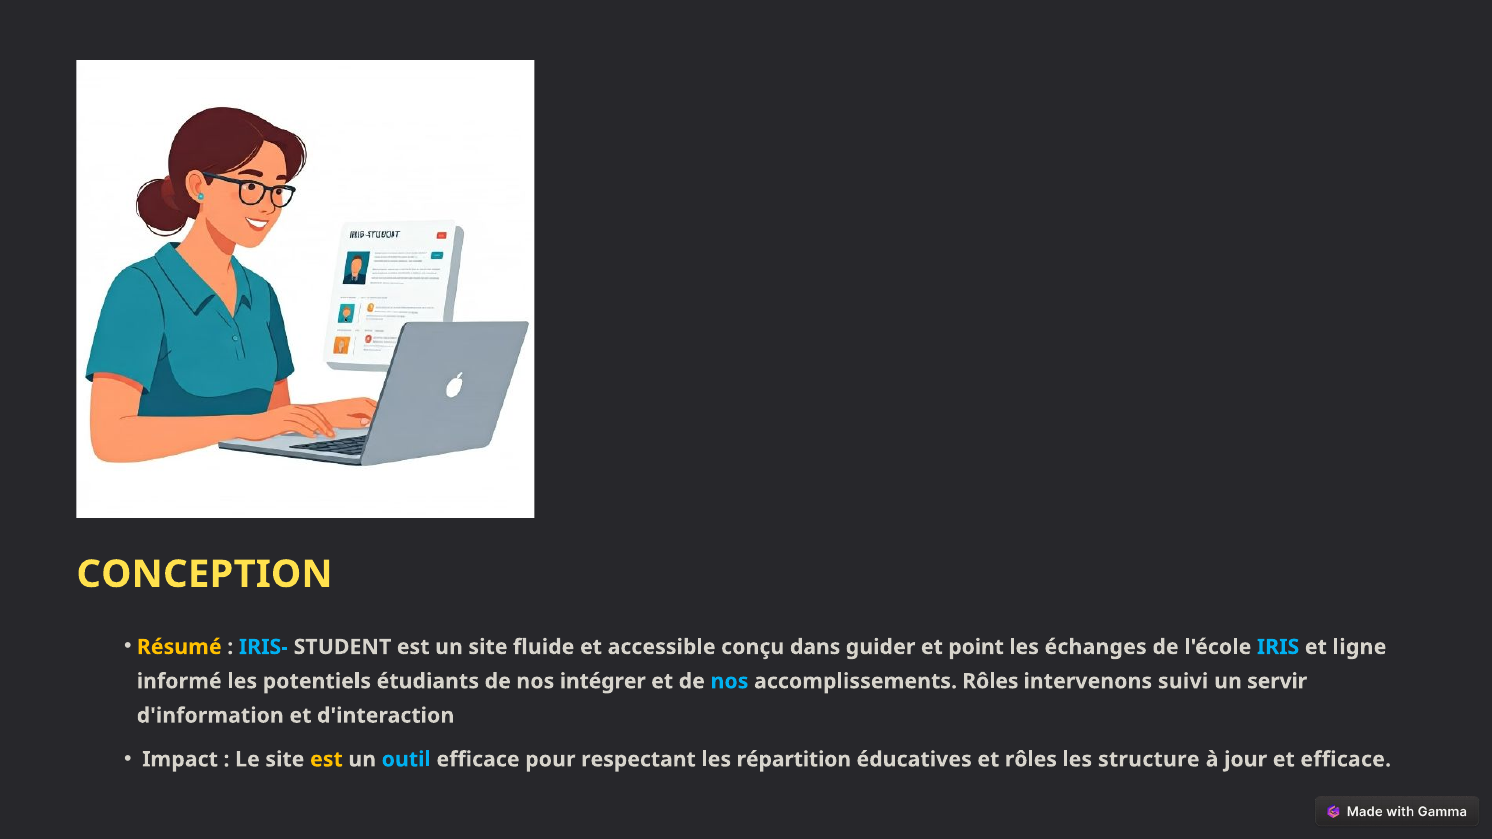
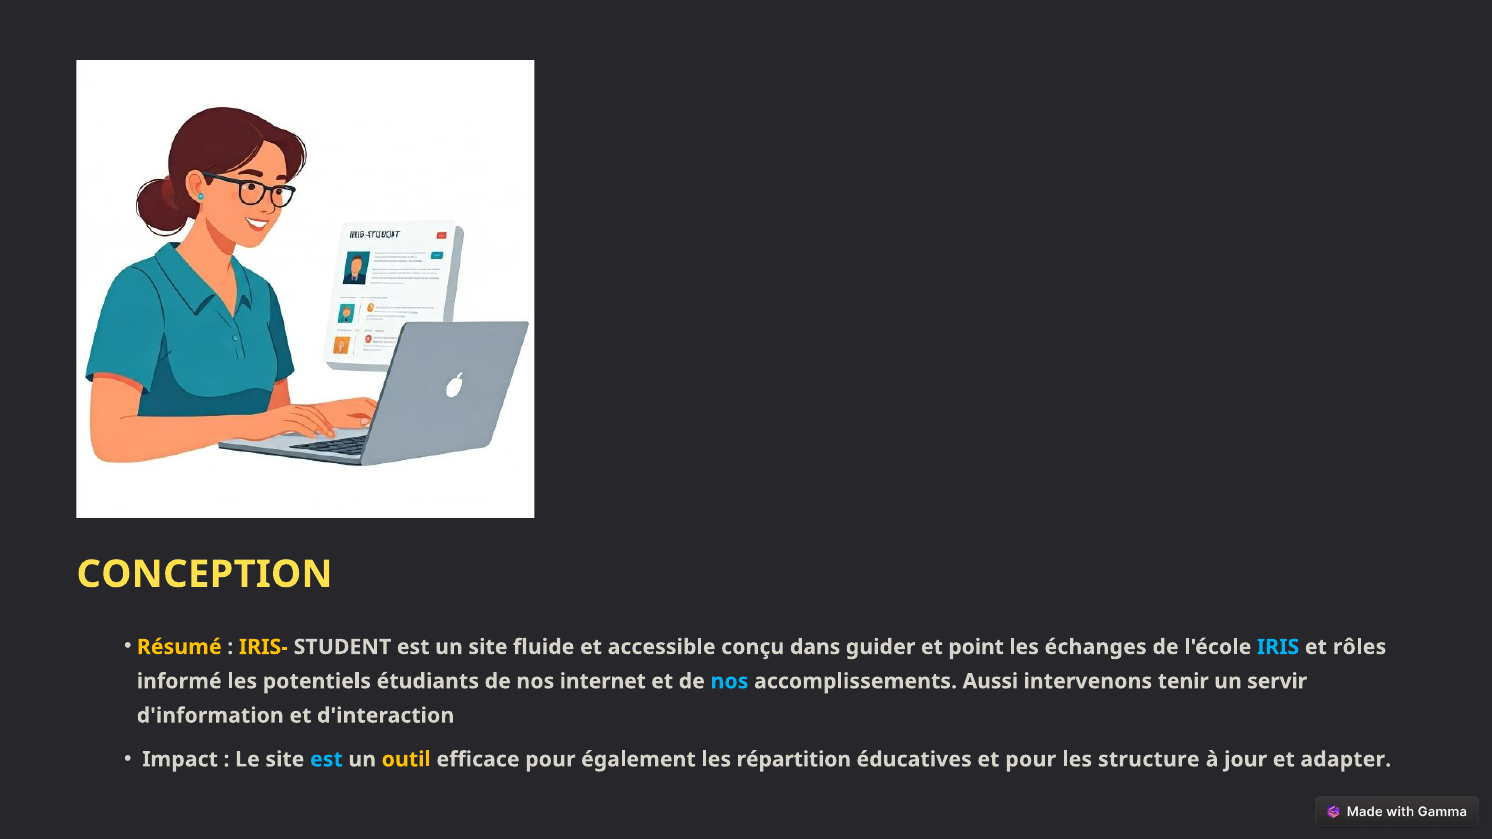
IRIS- colour: light blue -> yellow (263, 647)
ligne: ligne -> rôles (1360, 647)
intégrer: intégrer -> internet (603, 682)
accomplissements Rôles: Rôles -> Aussi (990, 682)
suivi: suivi -> tenir (1183, 682)
est colour: yellow -> light blue (326, 760)
outil colour: light blue -> yellow (406, 760)
respectant: respectant -> également (638, 760)
et rôles: rôles -> pour (1031, 760)
et efficace: efficace -> adapter (1346, 760)
